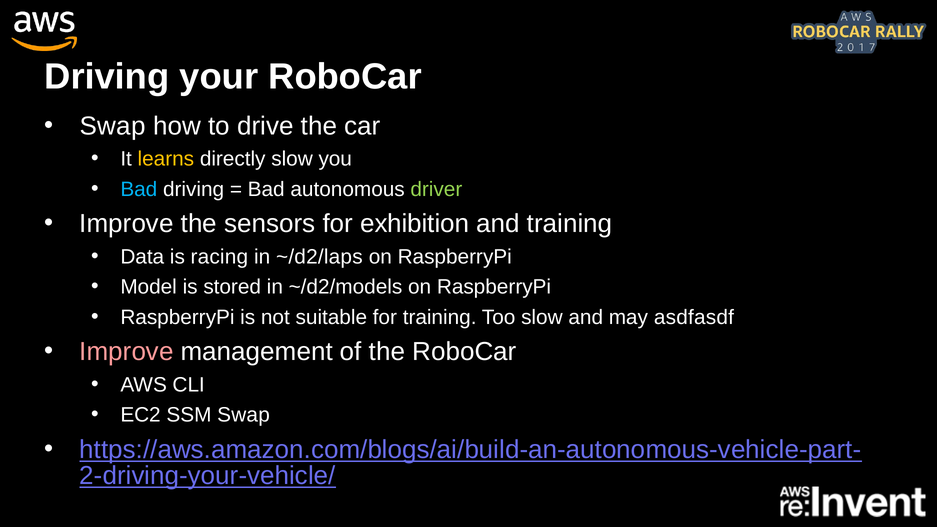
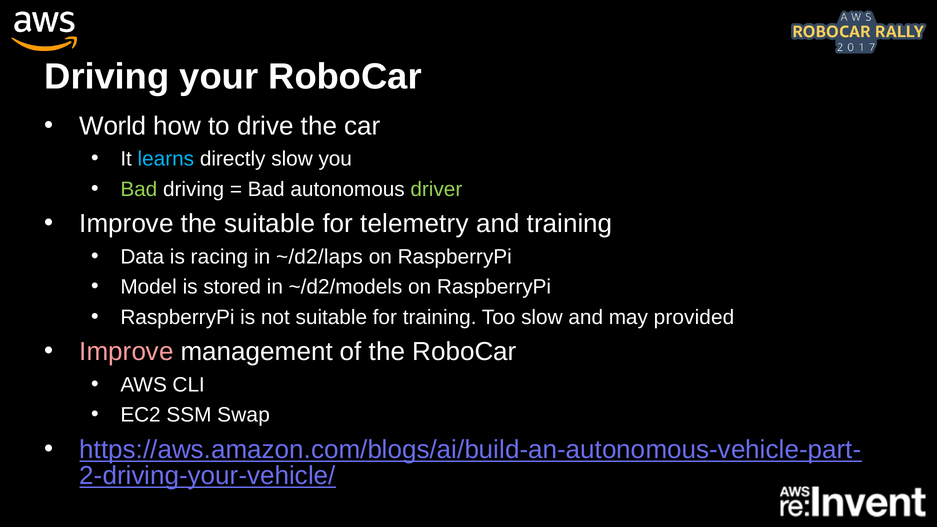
Swap: Swap -> World (113, 126)
learns colour: yellow -> light blue (166, 159)
Bad colour: light blue -> light green (139, 189)
the sensors: sensors -> suitable (270, 224)
exhibition: exhibition -> telemetry (414, 224)
asdfasdf: asdfasdf -> provided (694, 317)
